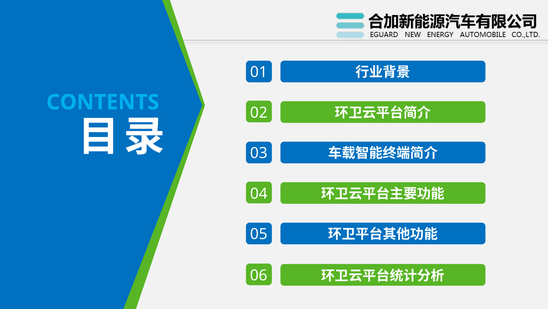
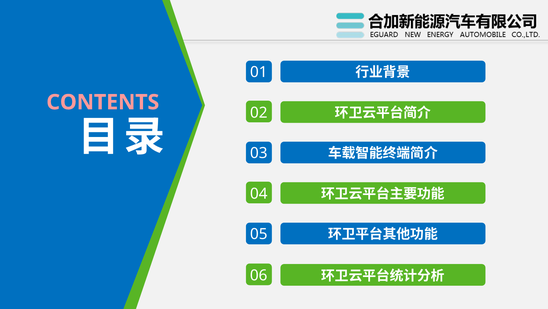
CONTENTS colour: light blue -> pink (103, 102)
